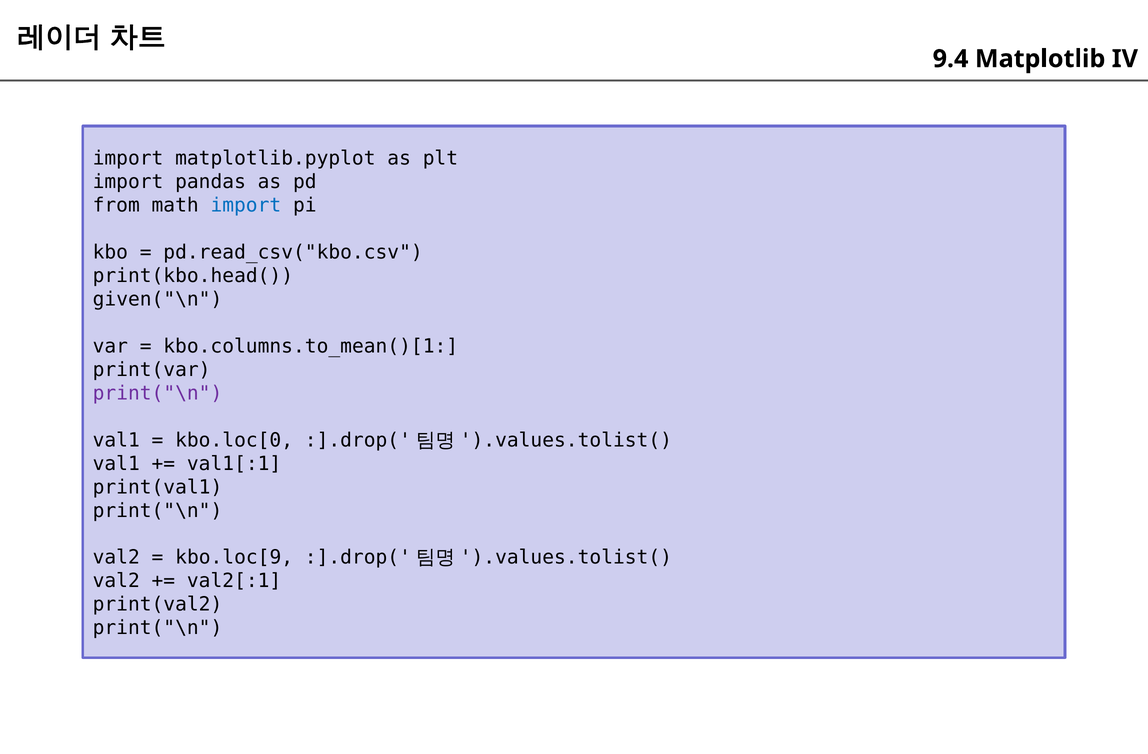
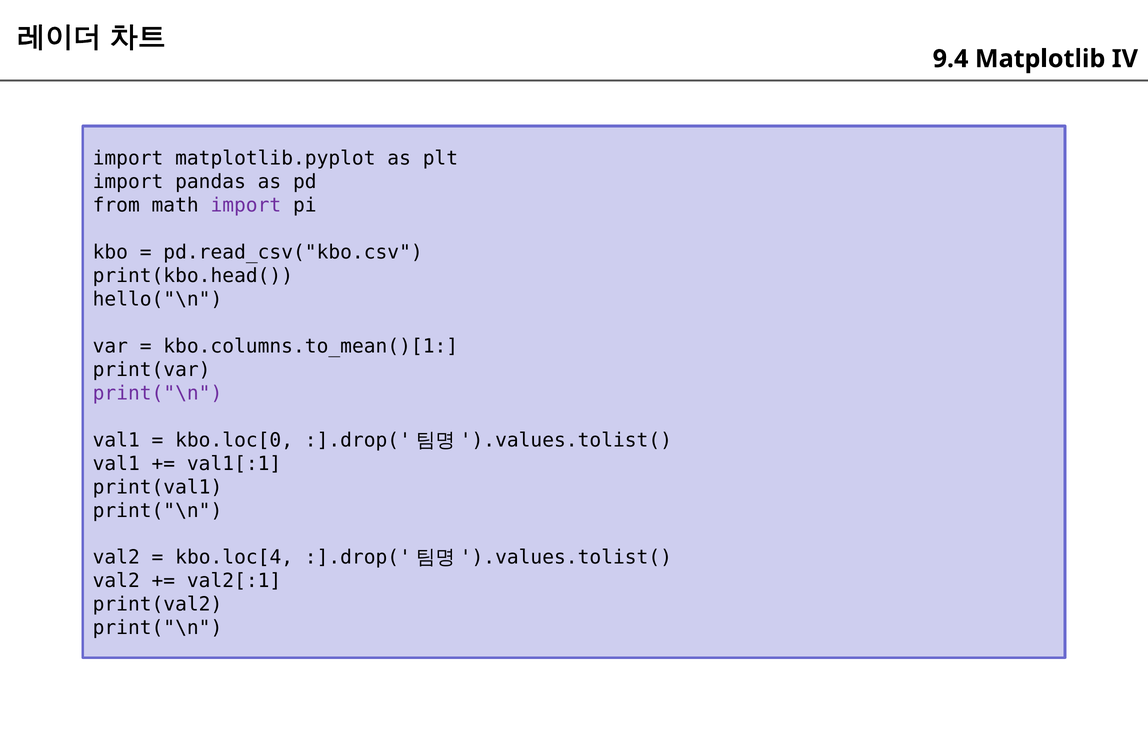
import colour: blue -> purple (246, 205)
given("\n: given("\n -> hello("\n (157, 299)
kbo.loc[9: kbo.loc[9 -> kbo.loc[4 (234, 558)
